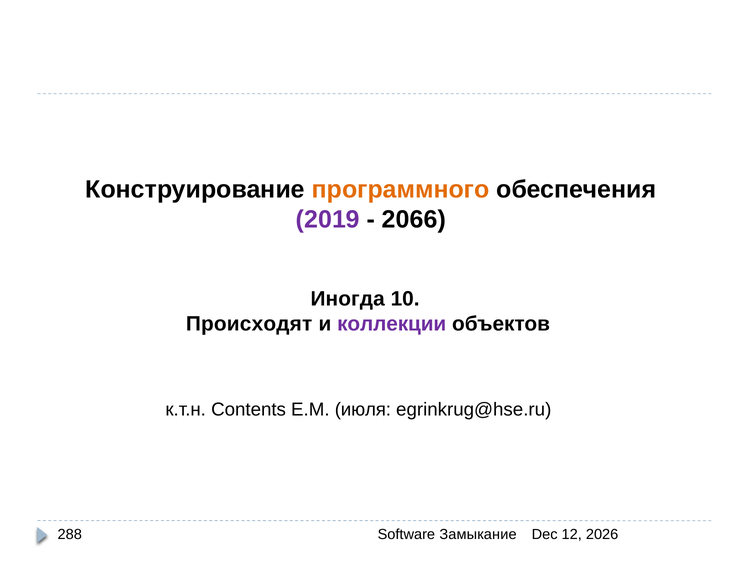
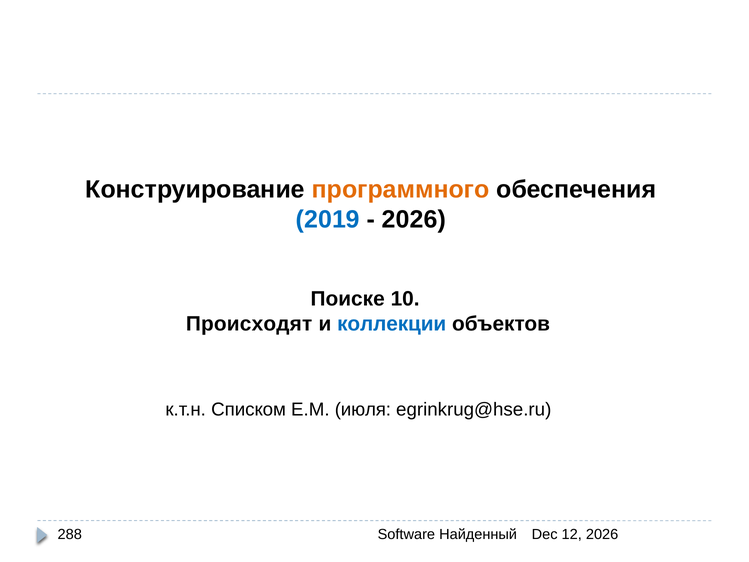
2019 colour: purple -> blue (328, 219)
2066: 2066 -> 2026 (414, 219)
Иногда: Иногда -> Поиске (348, 299)
коллекции colour: purple -> blue (392, 324)
Contents: Contents -> Списком (249, 409)
Замыкание: Замыкание -> Найденный (478, 534)
